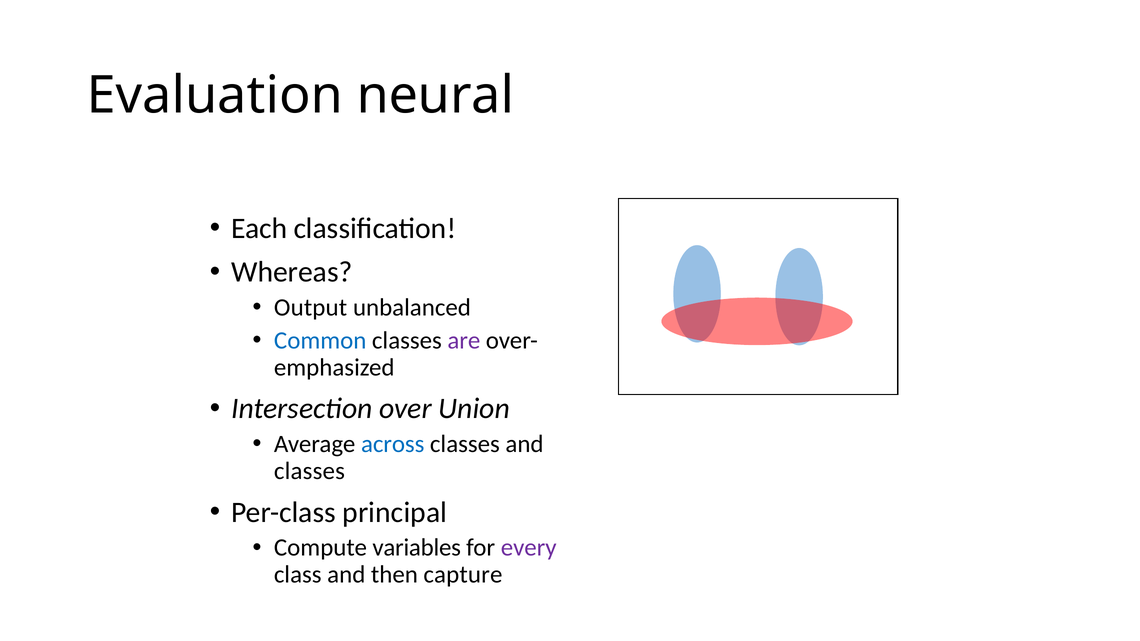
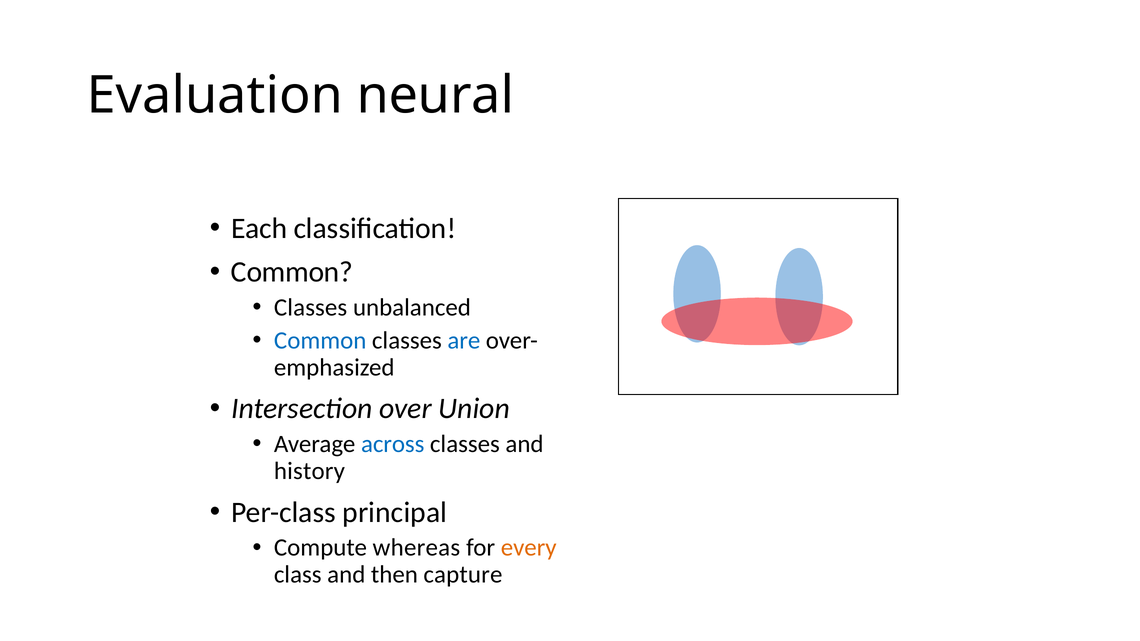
Whereas: Whereas -> Common (292, 272)
Output: Output -> Classes (311, 308)
are colour: purple -> blue (464, 341)
classes: classes -> history (309, 471)
variables: variables -> whereas (416, 548)
every colour: purple -> orange (529, 548)
